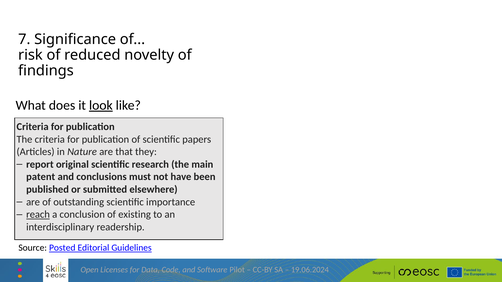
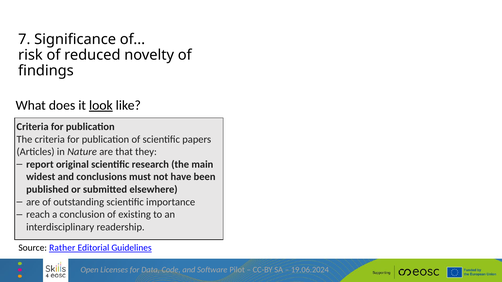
patent: patent -> widest (41, 177)
reach underline: present -> none (38, 215)
Posted: Posted -> Rather (62, 248)
